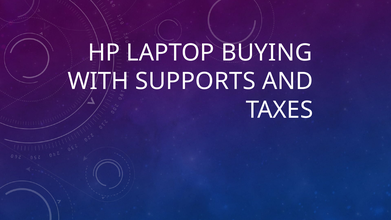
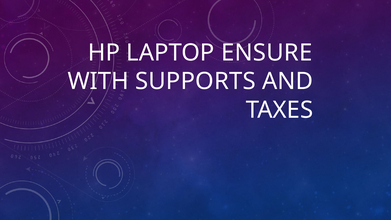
BUYING: BUYING -> ENSURE (267, 53)
